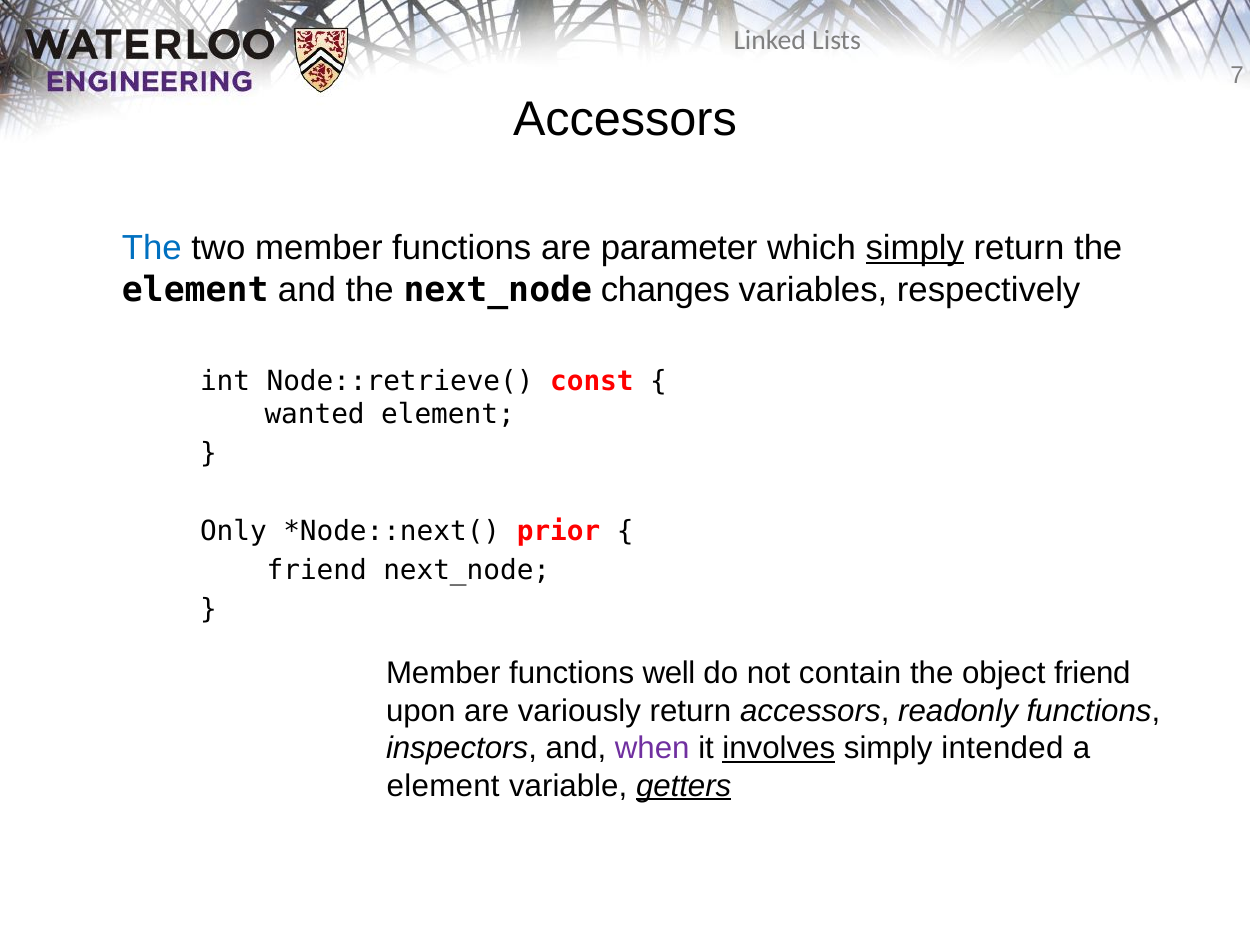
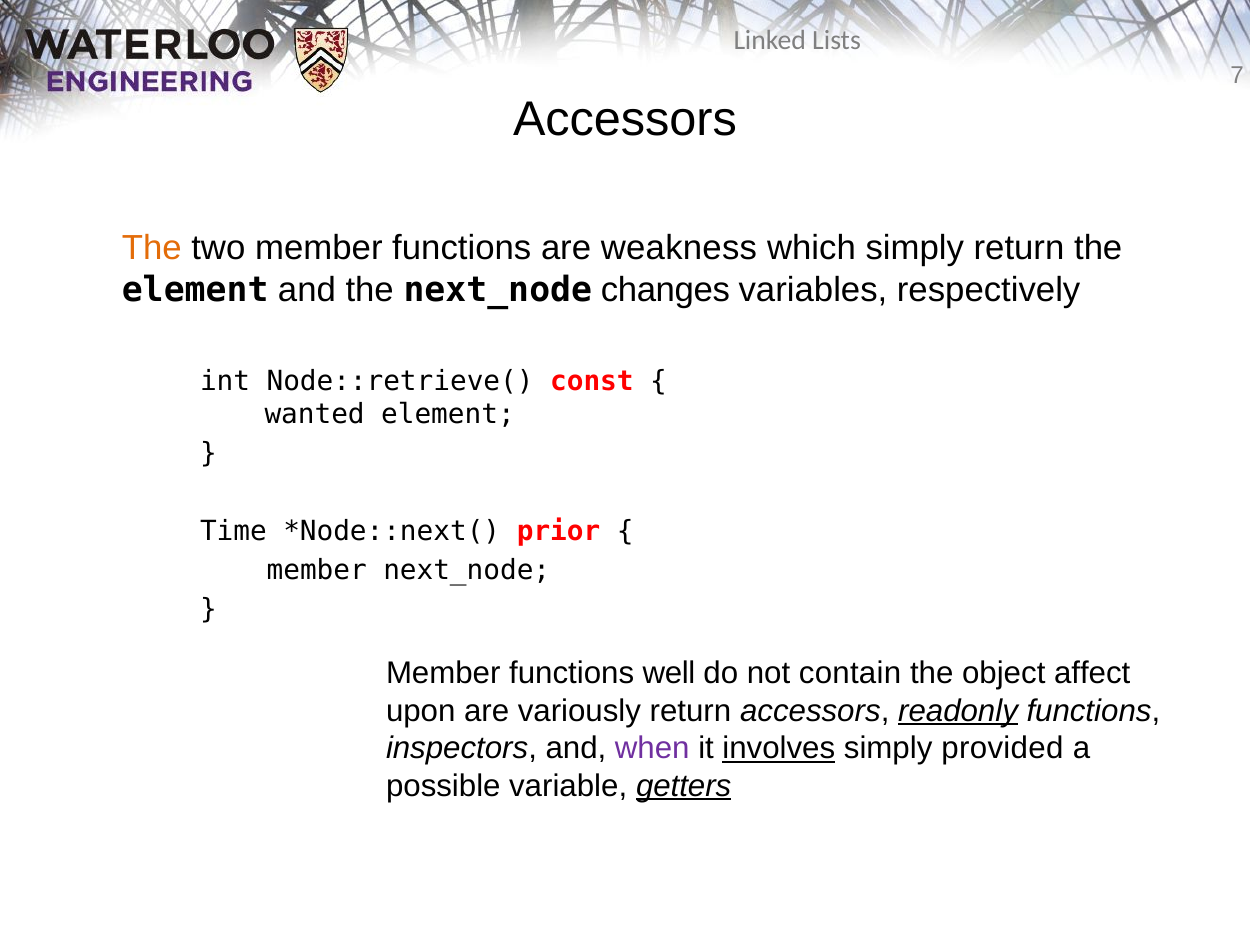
The colour: blue -> orange (152, 248)
parameter: parameter -> weakness (679, 248)
simply underline: present -> none (915, 248)
Only: Only -> Time (233, 531)
friend: friend -> member (317, 570)
object friend: friend -> affect (1092, 673)
readonly underline: none -> present (958, 710)
intended: intended -> provided (1002, 748)
element: element -> possible (443, 785)
